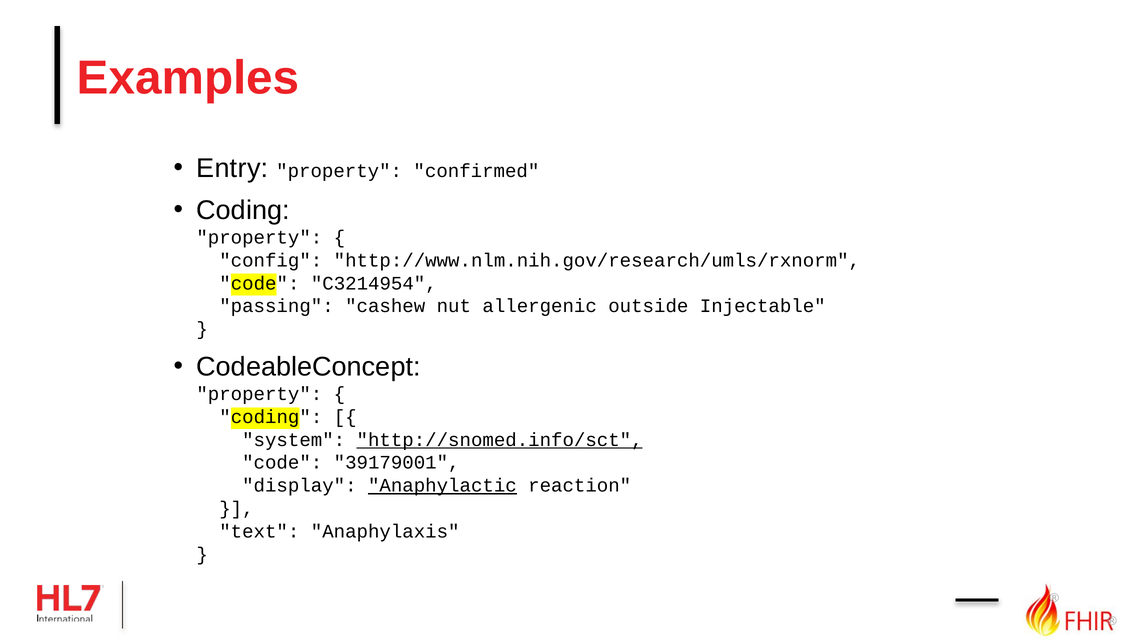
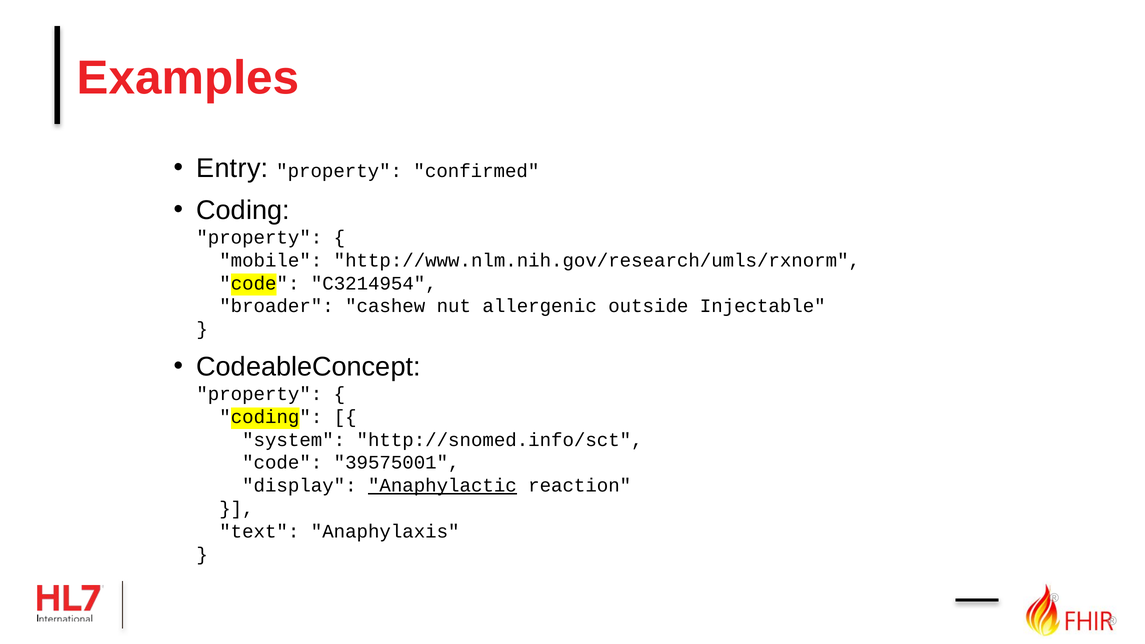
config: config -> mobile (271, 260)
passing: passing -> broader (276, 306)
http://snomed.info/sct underline: present -> none (500, 440)
39179001: 39179001 -> 39575001 (397, 463)
